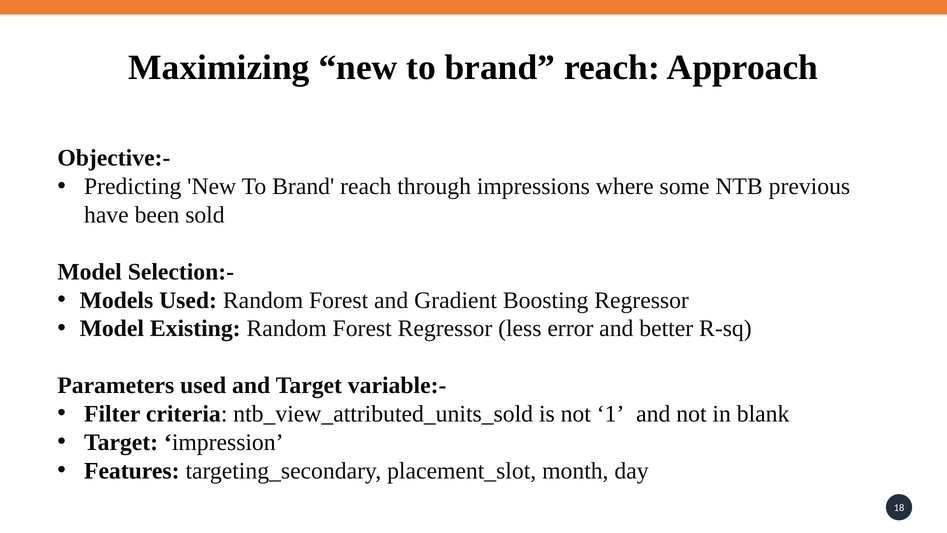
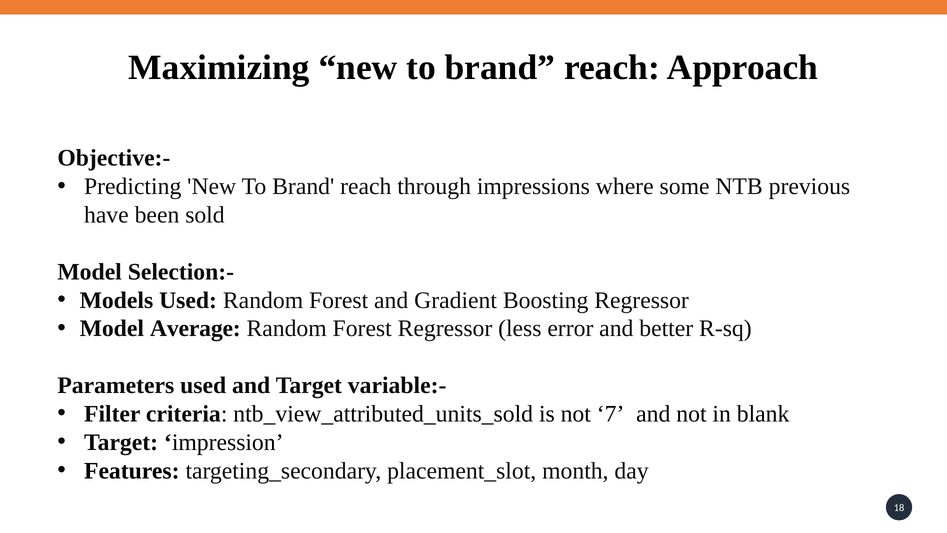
Existing: Existing -> Average (195, 328)
1: 1 -> 7 (611, 414)
